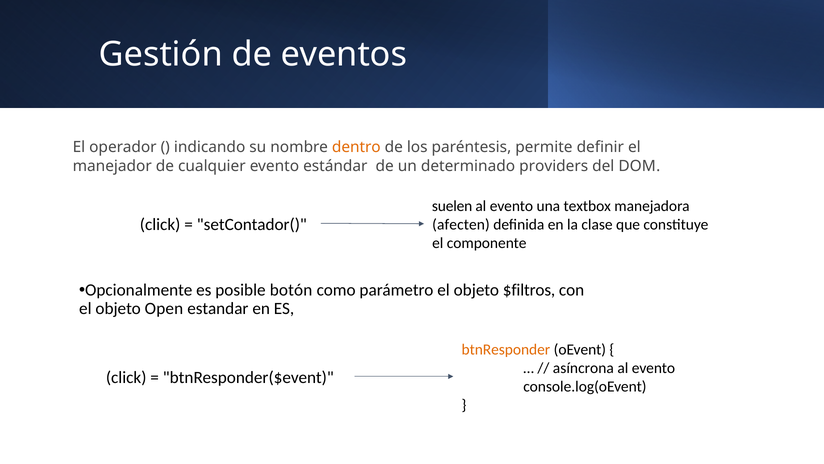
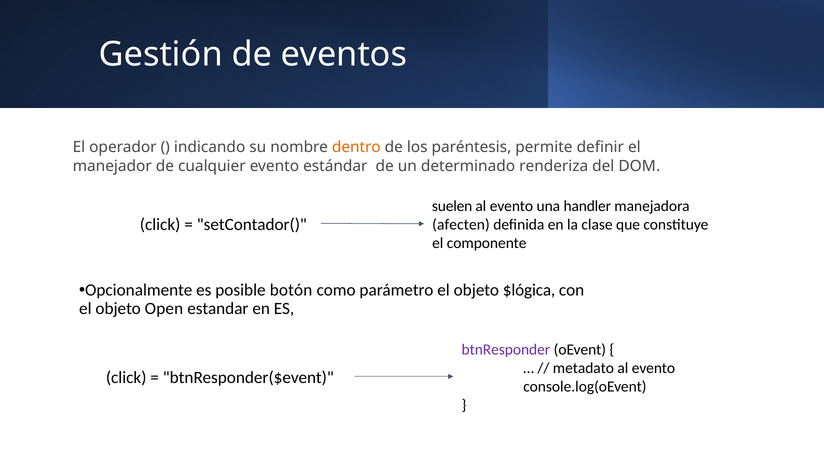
providers: providers -> renderiza (554, 166)
textbox: textbox -> handler (587, 206)
$filtros: $filtros -> $lógica (529, 290)
btnResponder colour: orange -> purple (506, 349)
asíncrona: asíncrona -> metadato (583, 368)
